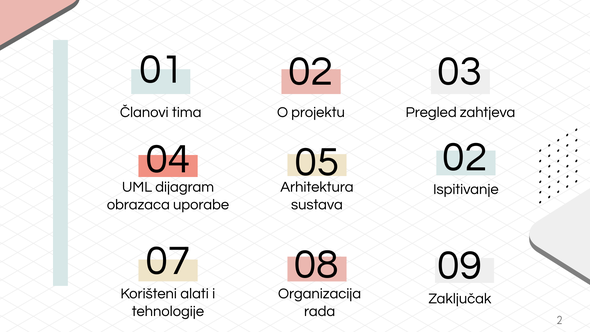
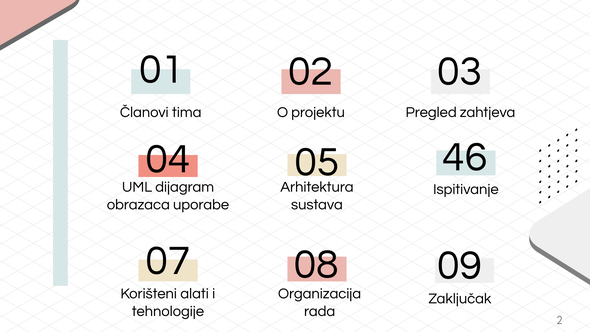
04 02: 02 -> 46 (465, 157)
